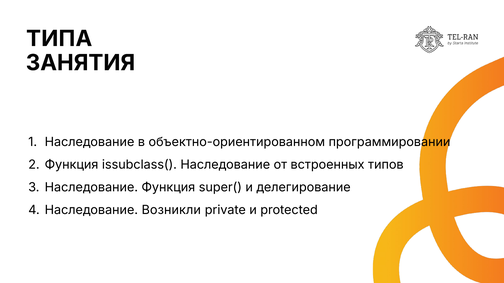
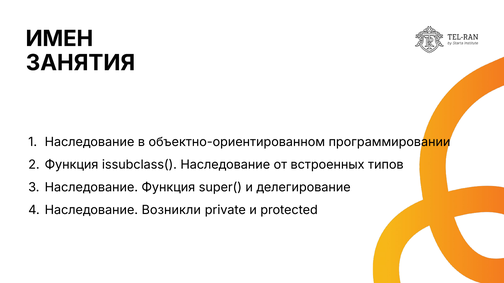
ТИПА: ТИПА -> ИМЕН (59, 39)
